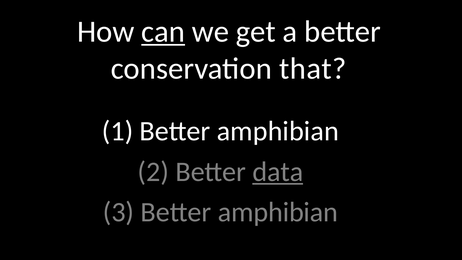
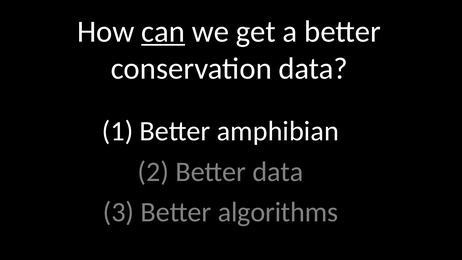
conservation that: that -> data (313, 69)
data underline: present -> none (278, 172)
3 Better amphibian: amphibian -> algorithms (278, 212)
